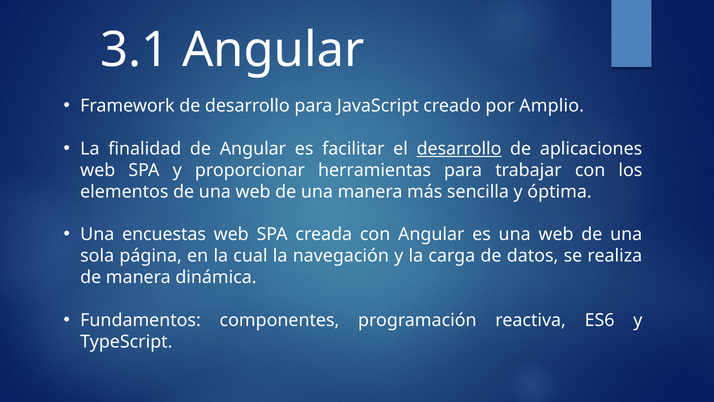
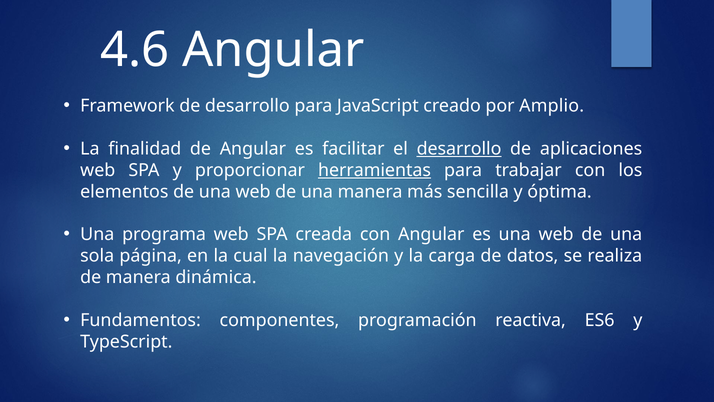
3.1: 3.1 -> 4.6 (135, 50)
herramientas underline: none -> present (375, 170)
encuestas: encuestas -> programa (164, 234)
